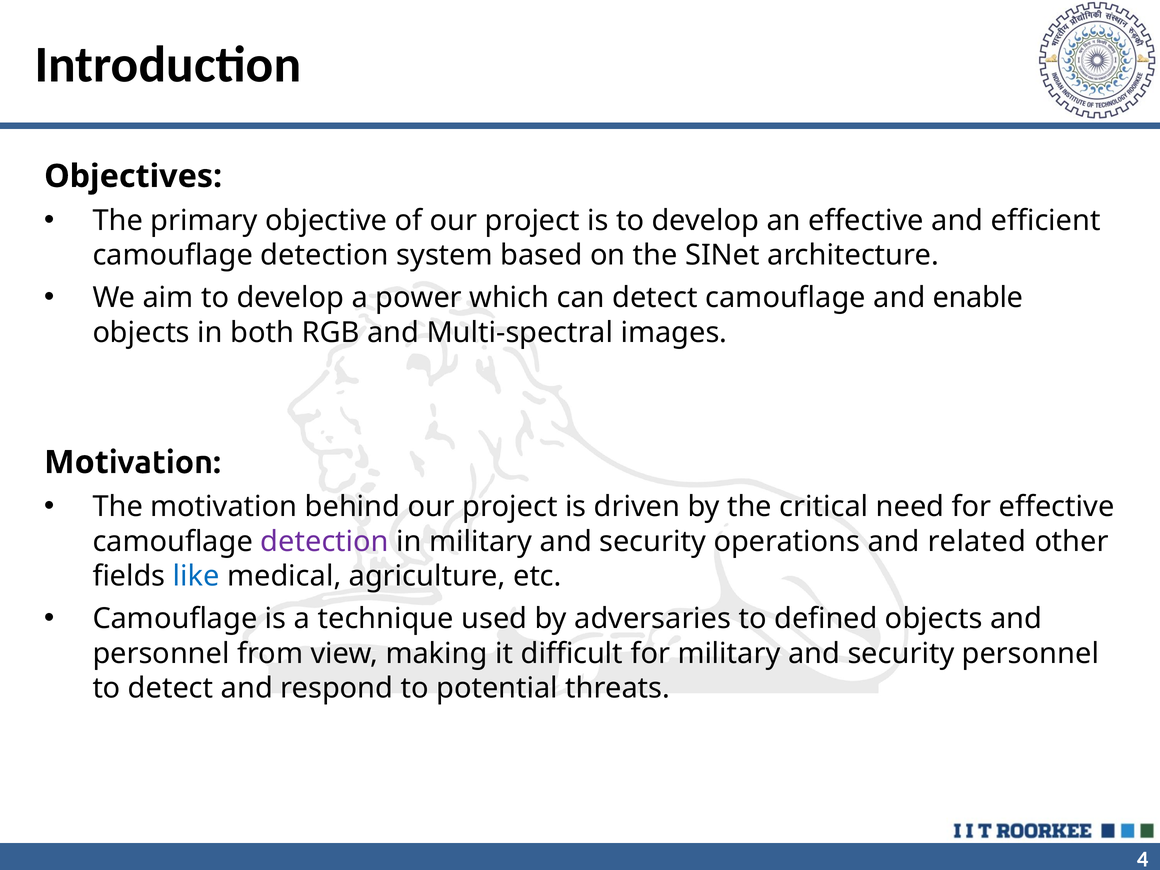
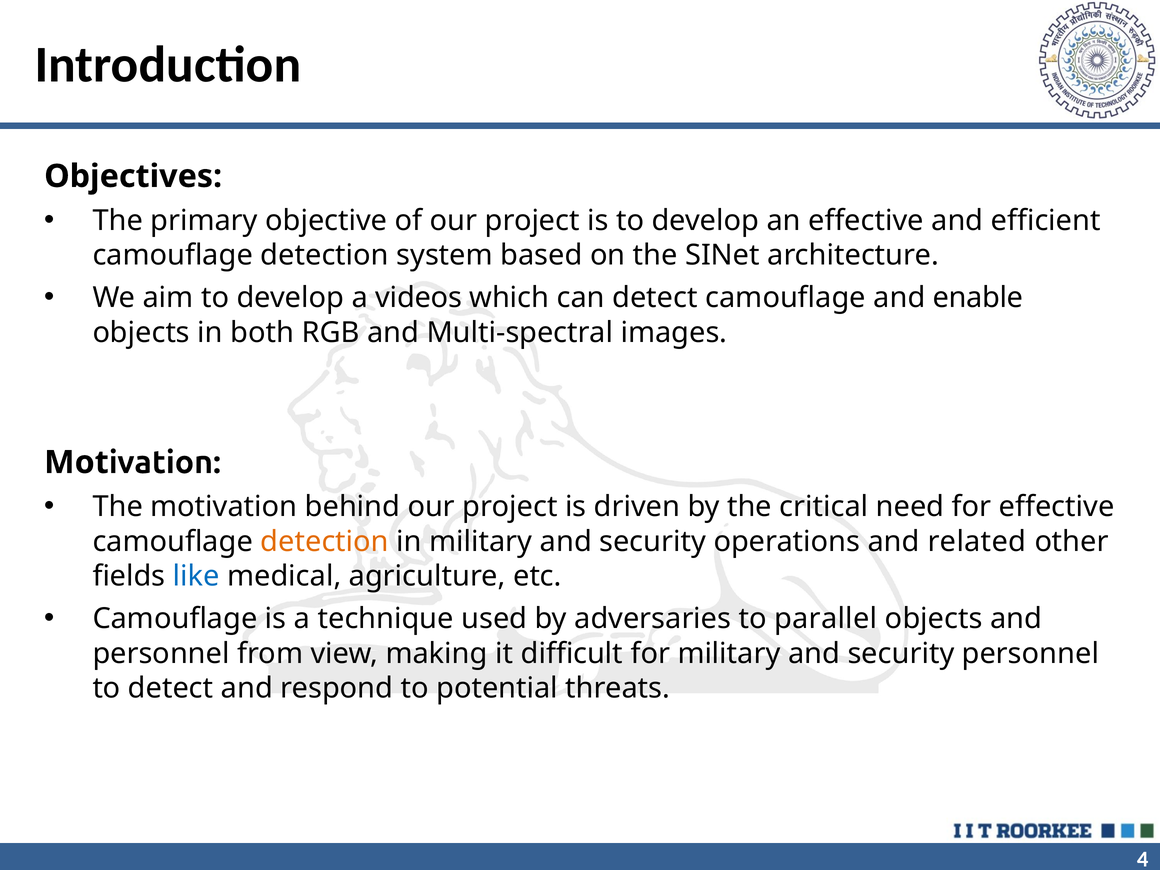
power: power -> videos (419, 298)
detection colour: purple -> orange (325, 541)
defined: defined -> parallel (826, 619)
